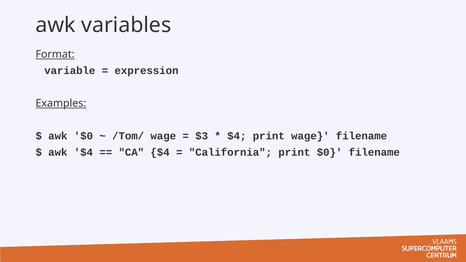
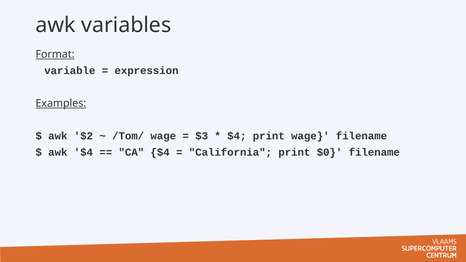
awk $0: $0 -> $2 (83, 136)
